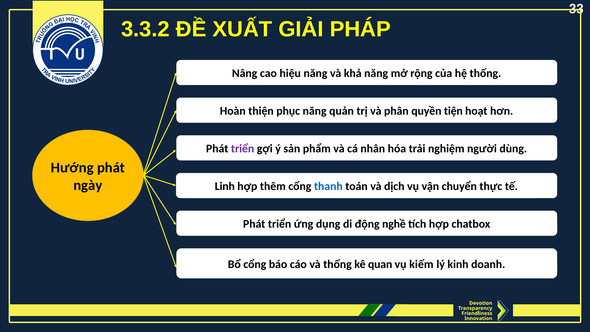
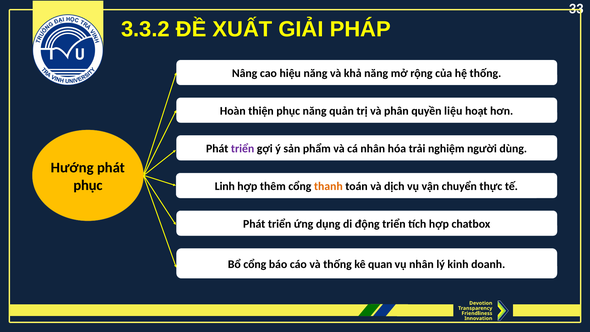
tiện: tiện -> liệu (453, 111)
ngày: ngày -> phục (88, 185)
thanh colour: blue -> orange (328, 187)
động nghề: nghề -> triển (394, 224)
vụ kiếm: kiếm -> nhân (421, 265)
